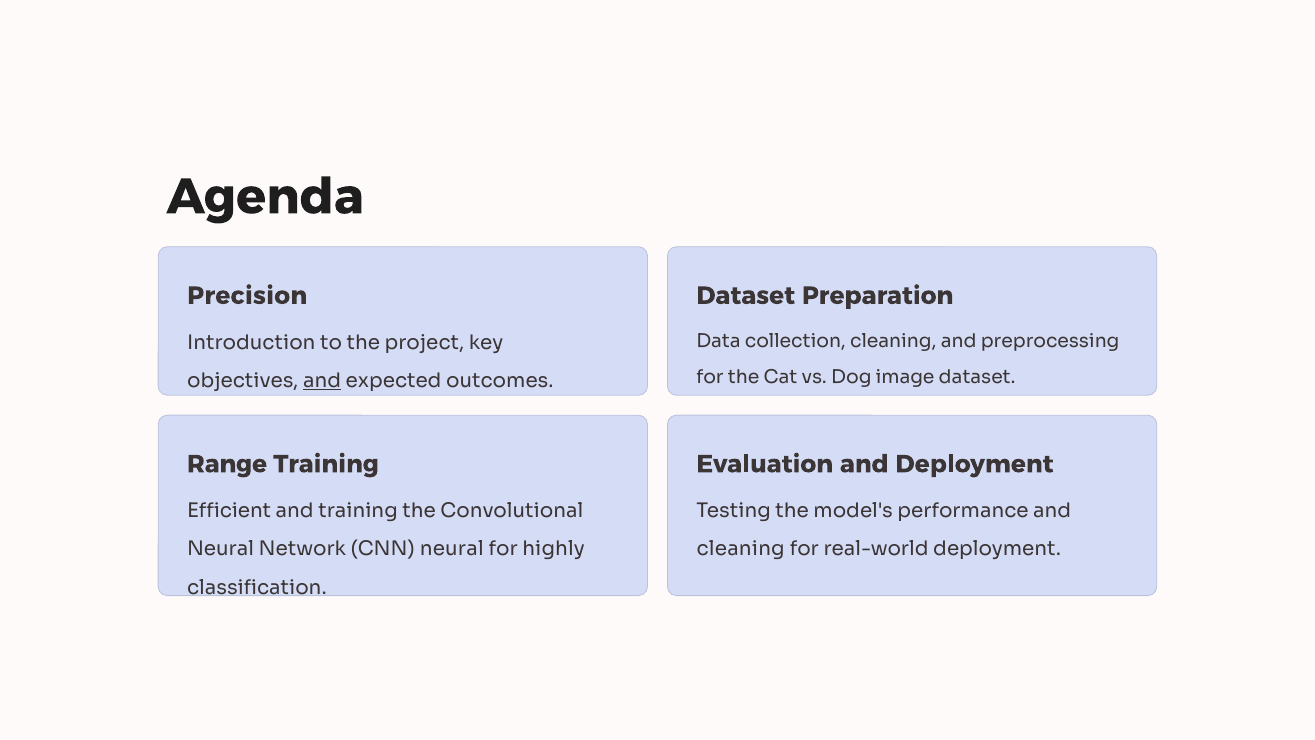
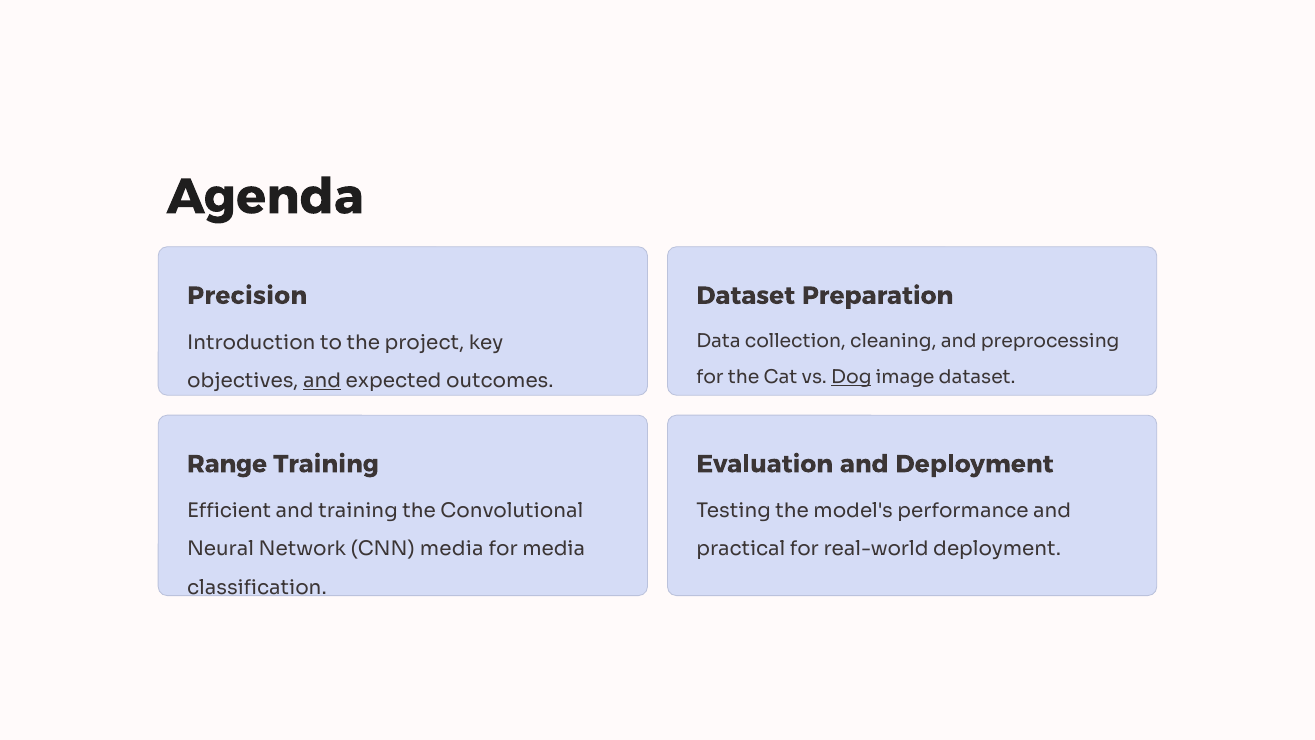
Dog underline: none -> present (851, 377)
CNN neural: neural -> media (452, 549)
for highly: highly -> media (554, 549)
cleaning: cleaning -> practical (741, 549)
